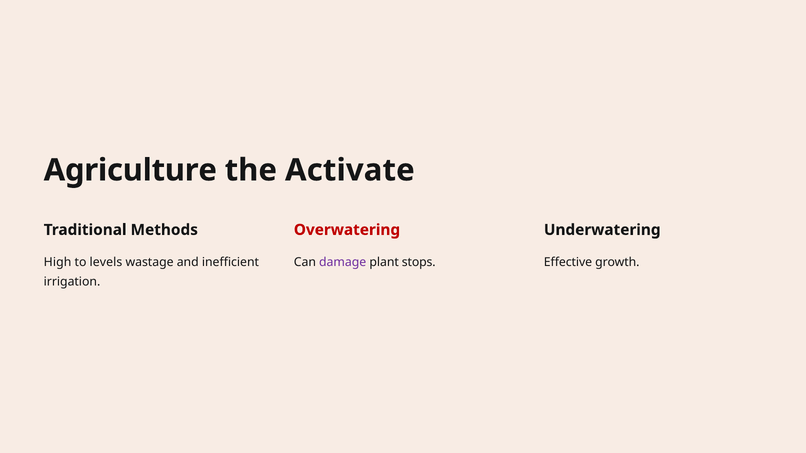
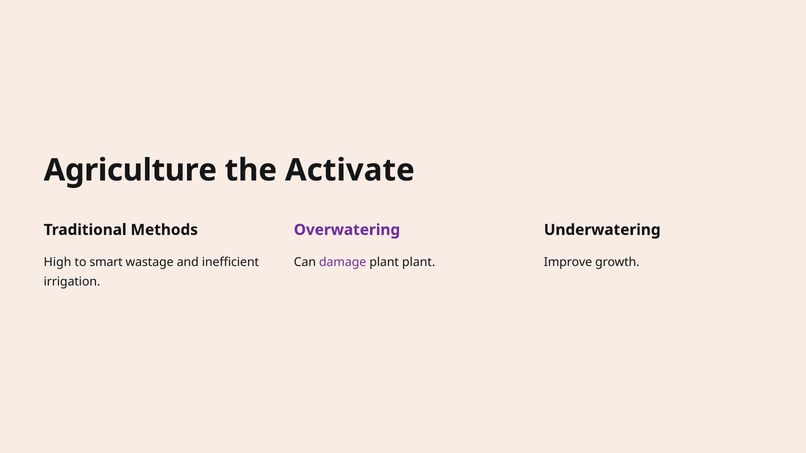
Overwatering colour: red -> purple (347, 230)
levels: levels -> smart (106, 262)
plant stops: stops -> plant (419, 262)
Effective: Effective -> Improve (568, 262)
